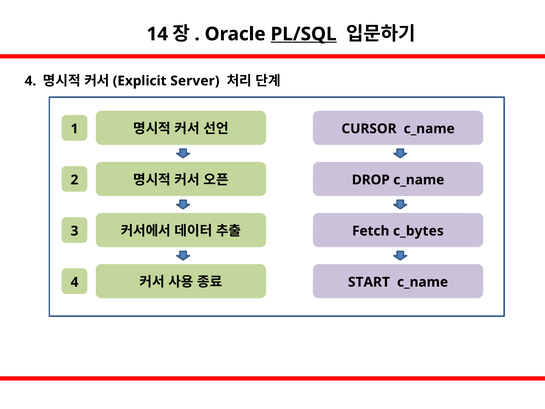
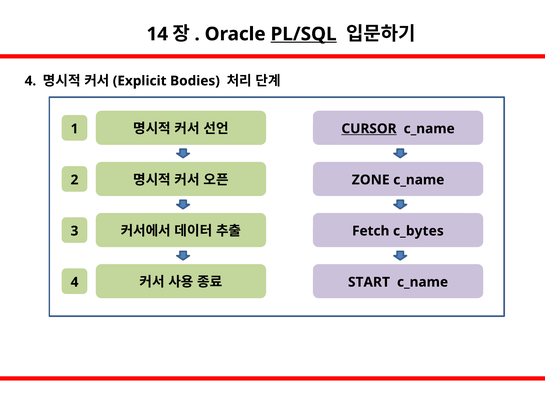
Server: Server -> Bodies (195, 81)
CURSOR underline: none -> present (369, 129)
DROP: DROP -> ZONE (371, 180)
